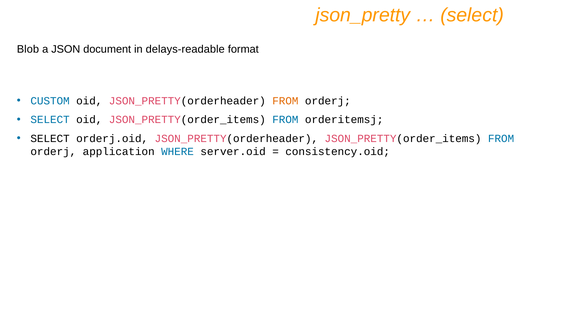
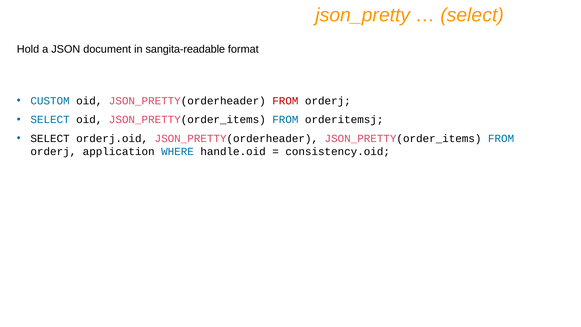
Blob: Blob -> Hold (28, 49)
delays-readable: delays-readable -> sangita-readable (185, 49)
FROM colour: orange -> red (285, 101)
server.oid: server.oid -> handle.oid (233, 152)
